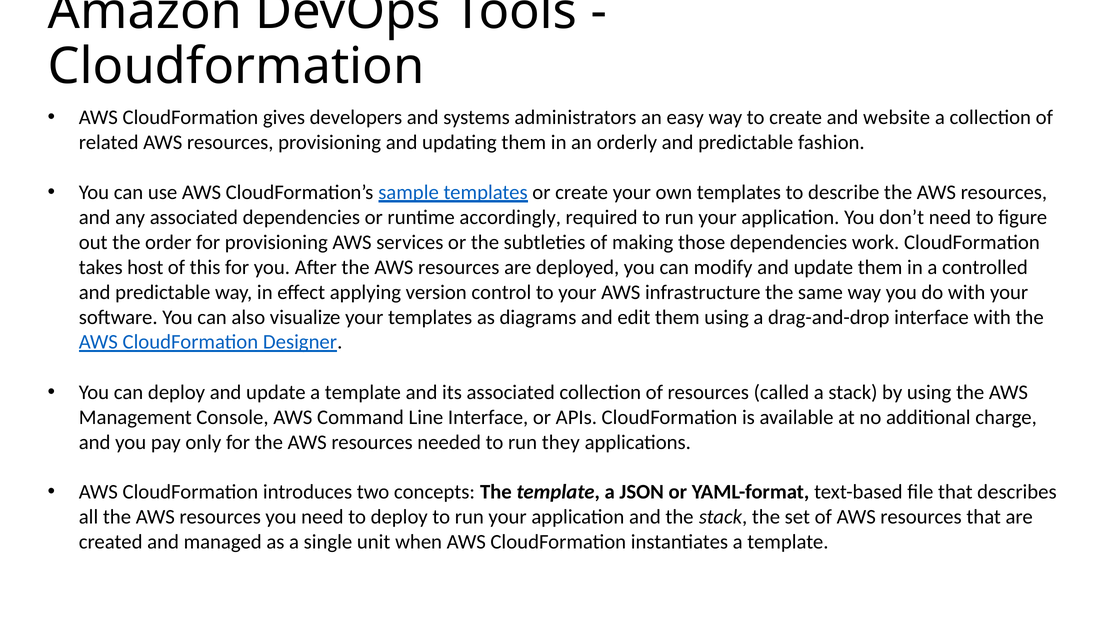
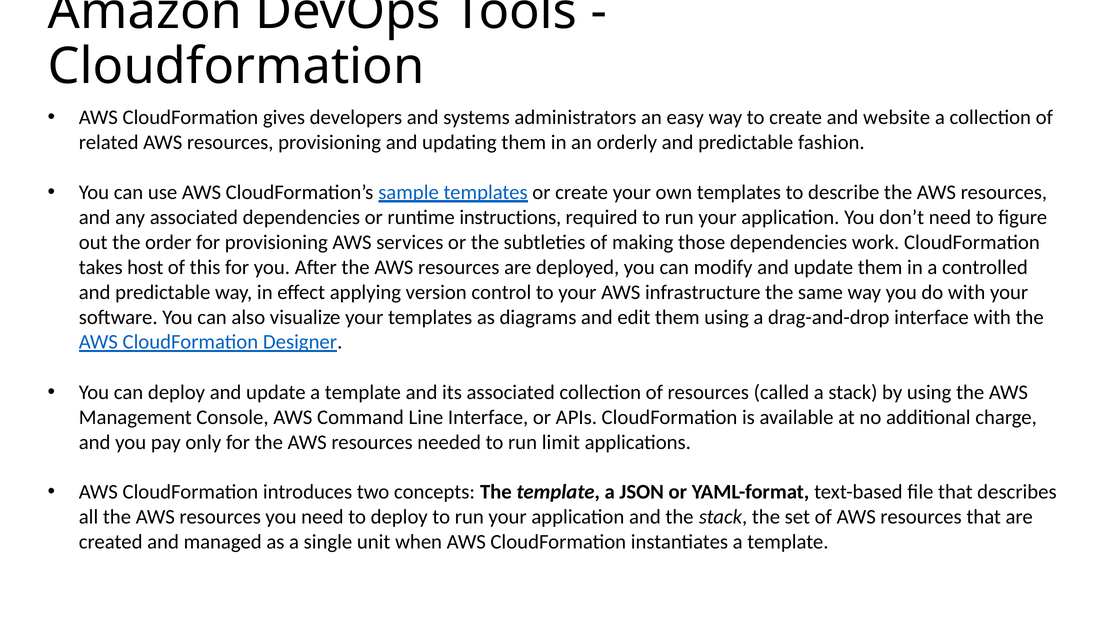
accordingly: accordingly -> instructions (510, 217)
they: they -> limit (561, 442)
